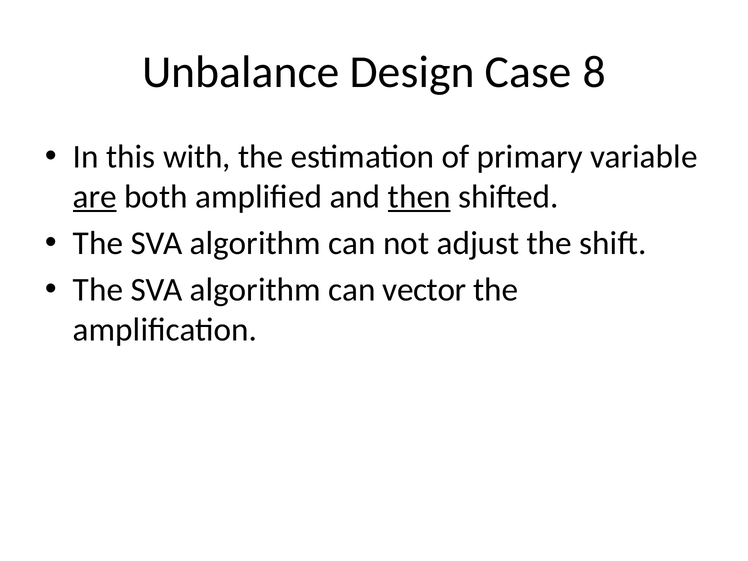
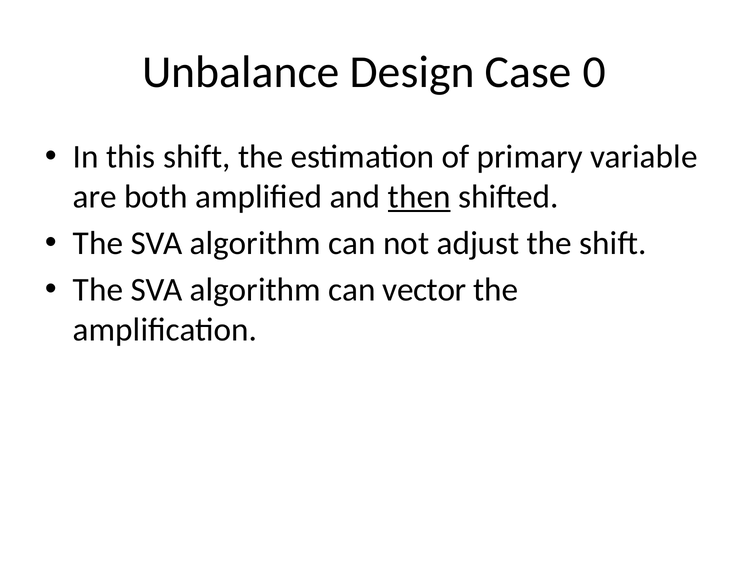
8: 8 -> 0 (594, 72)
this with: with -> shift (197, 157)
are underline: present -> none (95, 197)
